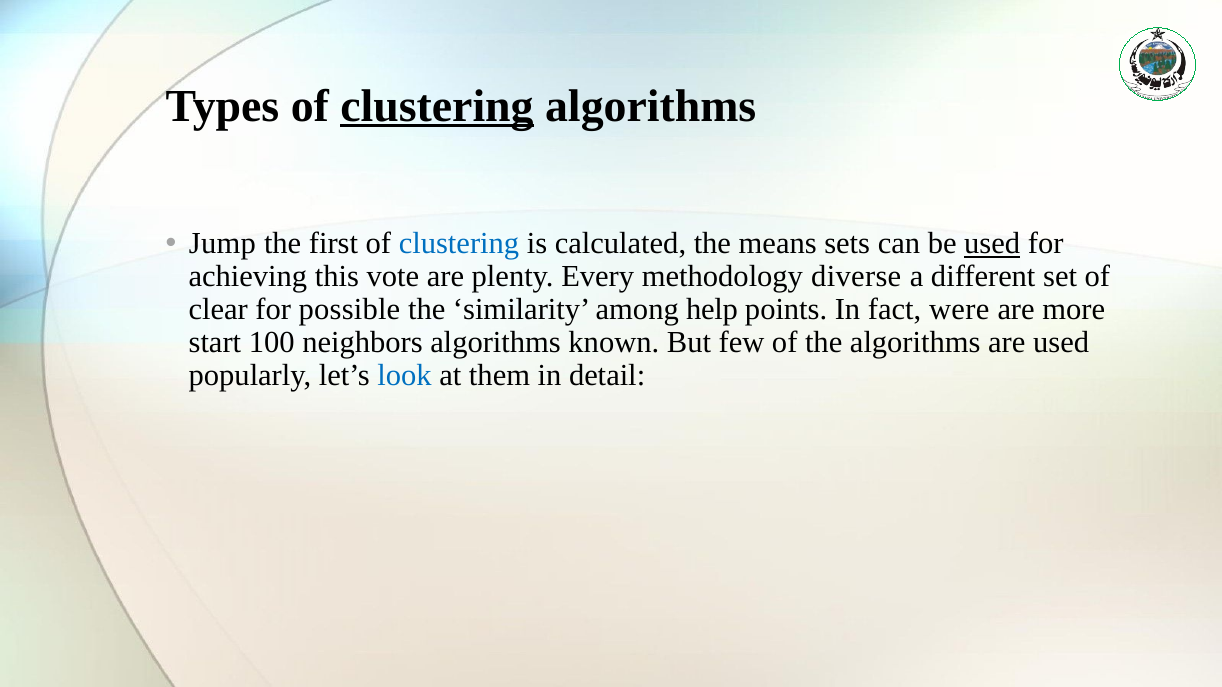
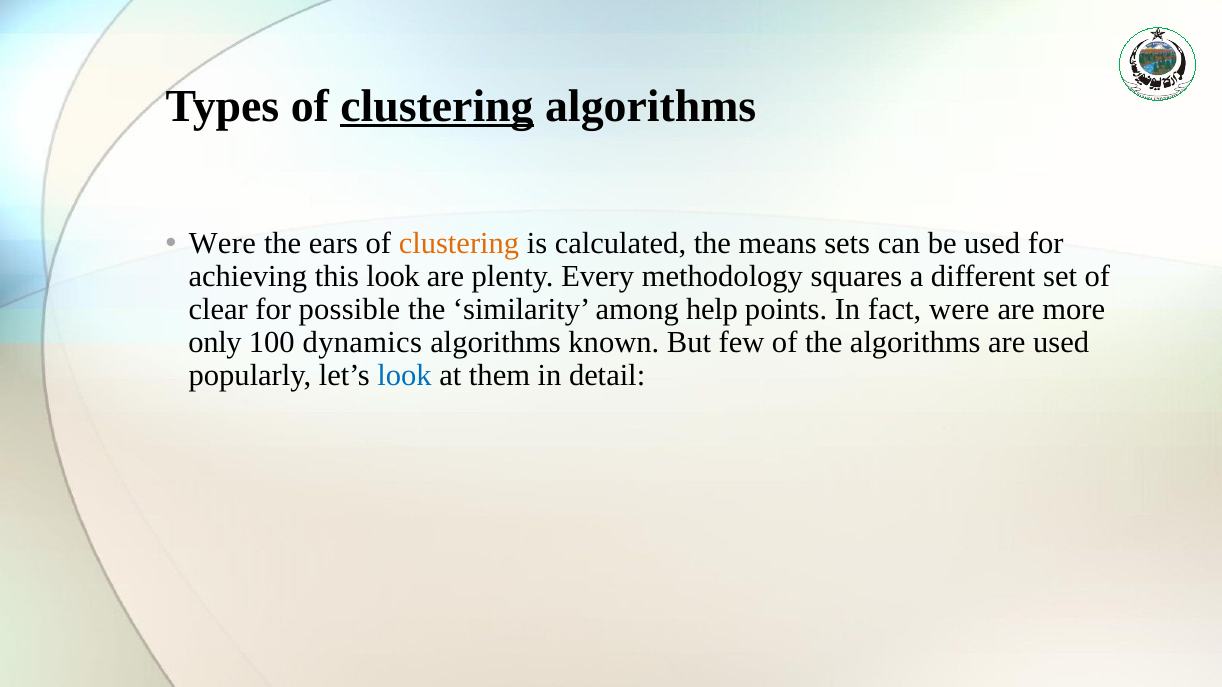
Jump: Jump -> Were (222, 244)
first: first -> ears (333, 244)
clustering colour: blue -> orange (459, 244)
used underline: present -> none (992, 244)
this vote: vote -> look (393, 277)
diverse: diverse -> squares (856, 277)
start: start -> only (215, 343)
neighbors: neighbors -> dynamics (362, 343)
